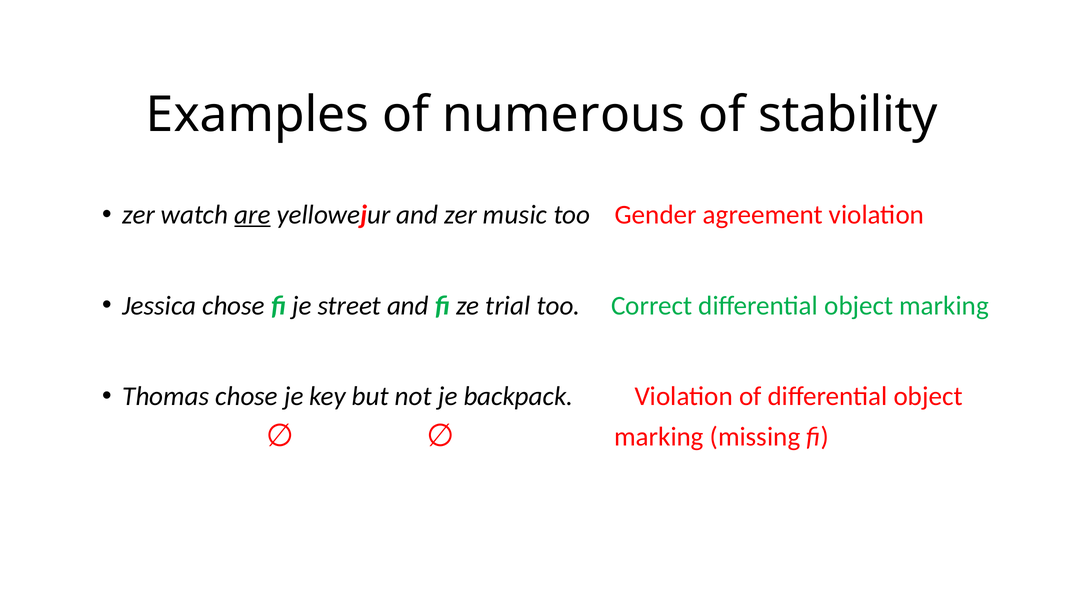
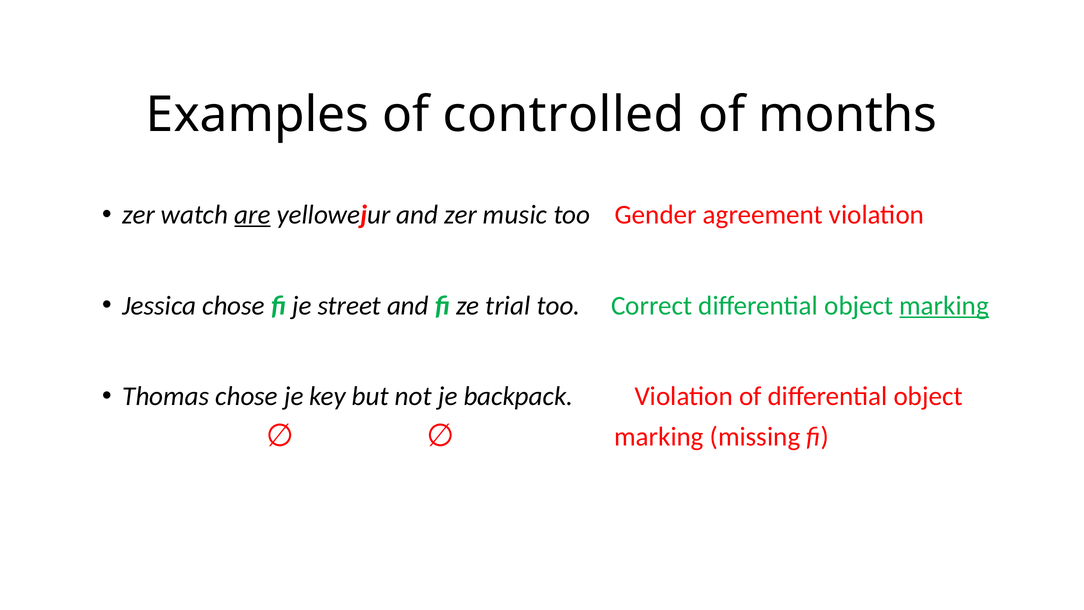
numerous: numerous -> controlled (564, 115)
stability: stability -> months (848, 115)
marking underline: none -> present (944, 305)
